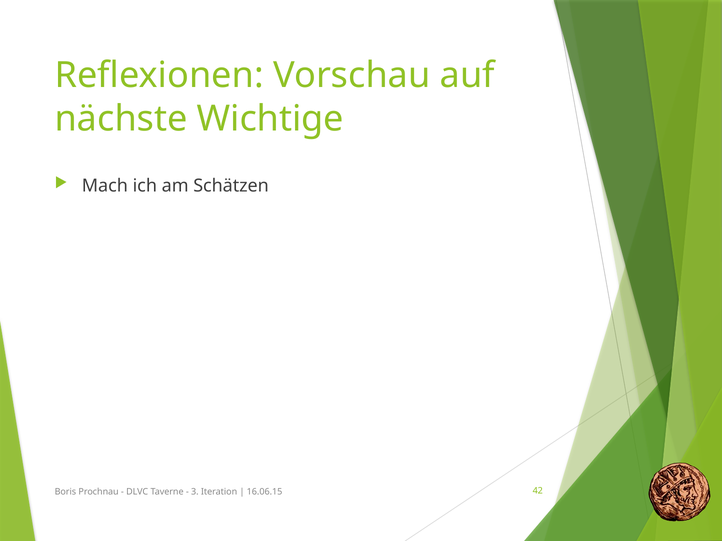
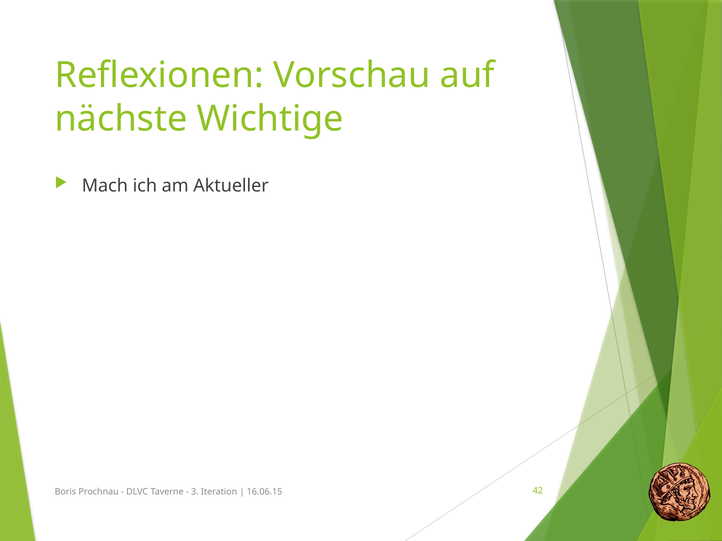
Schätzen: Schätzen -> Aktueller (231, 186)
